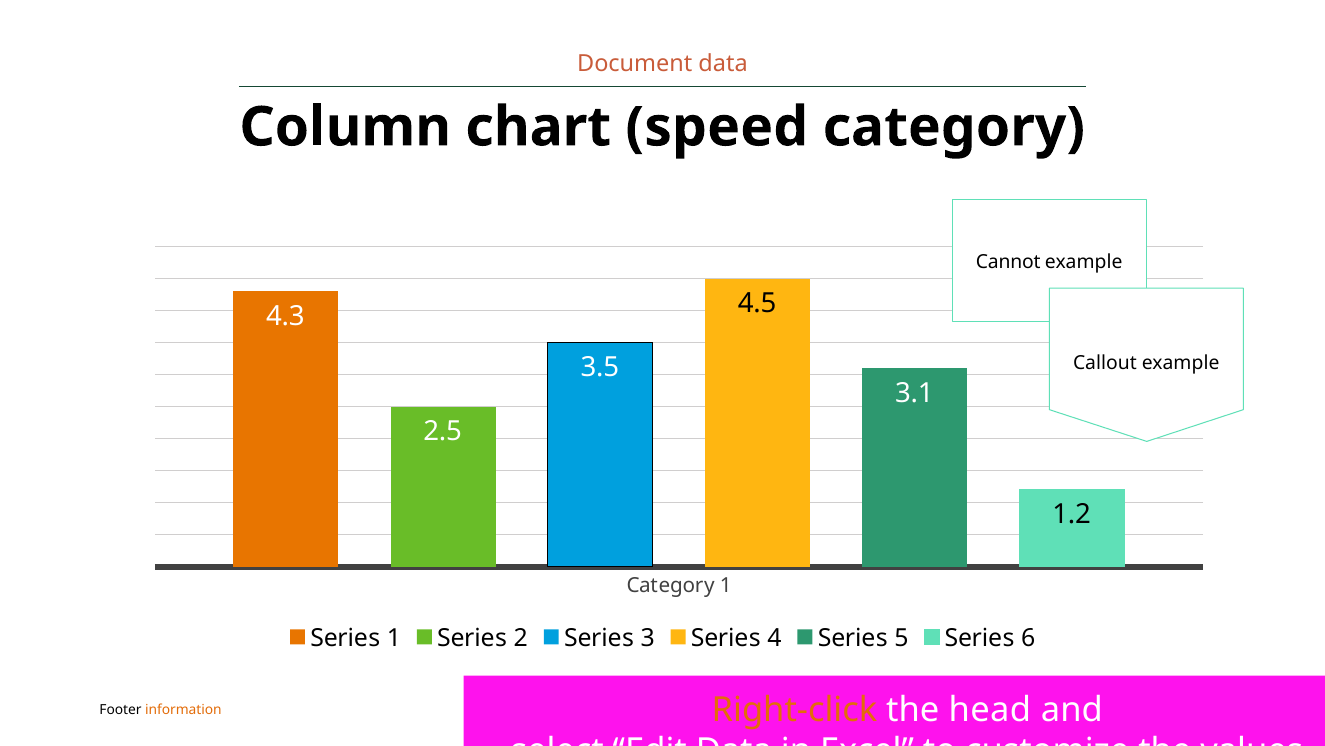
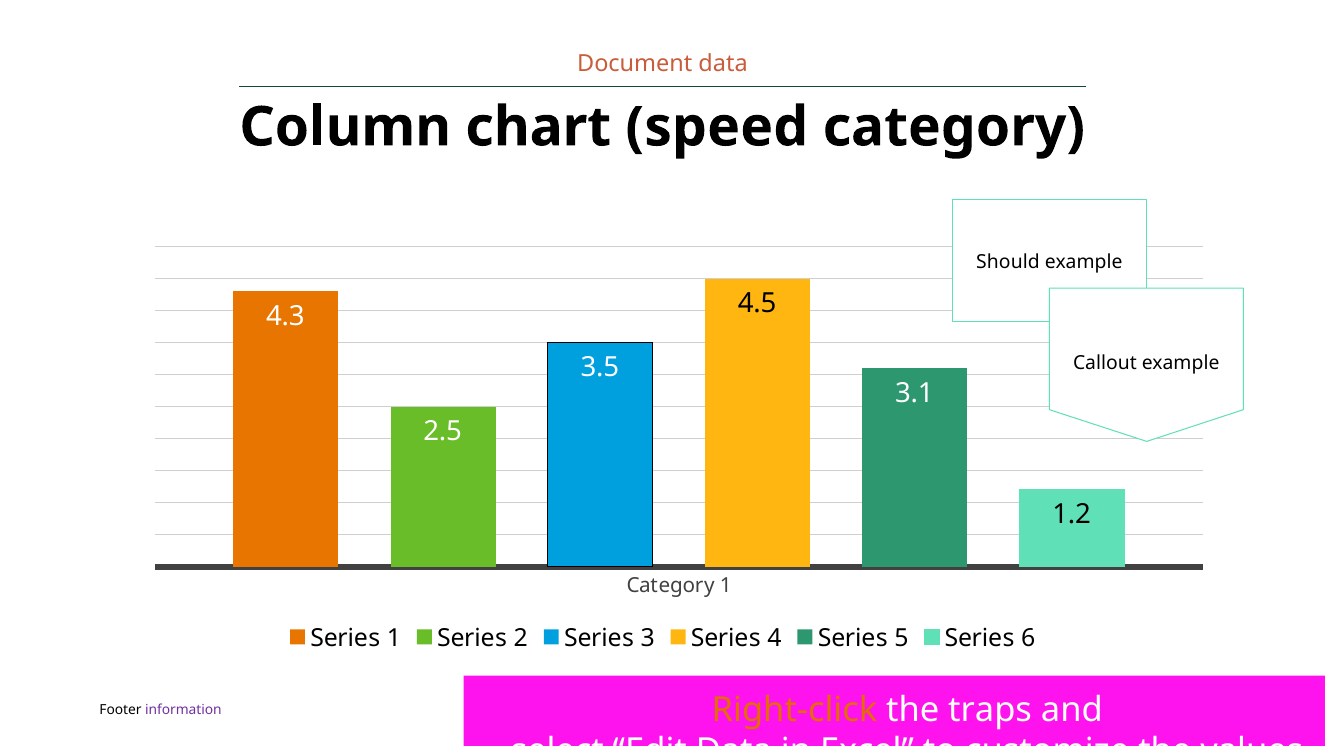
Cannot: Cannot -> Should (1008, 262)
head: head -> traps (990, 709)
information colour: orange -> purple (183, 709)
